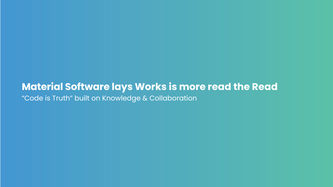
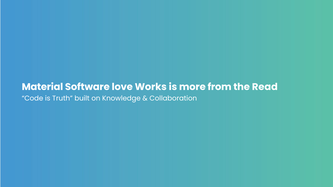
lays: lays -> love (122, 87)
more read: read -> from (220, 87)
